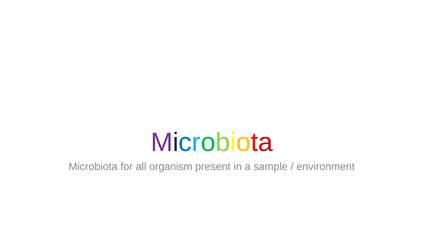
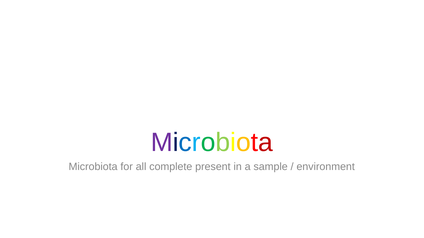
organism: organism -> complete (171, 167)
